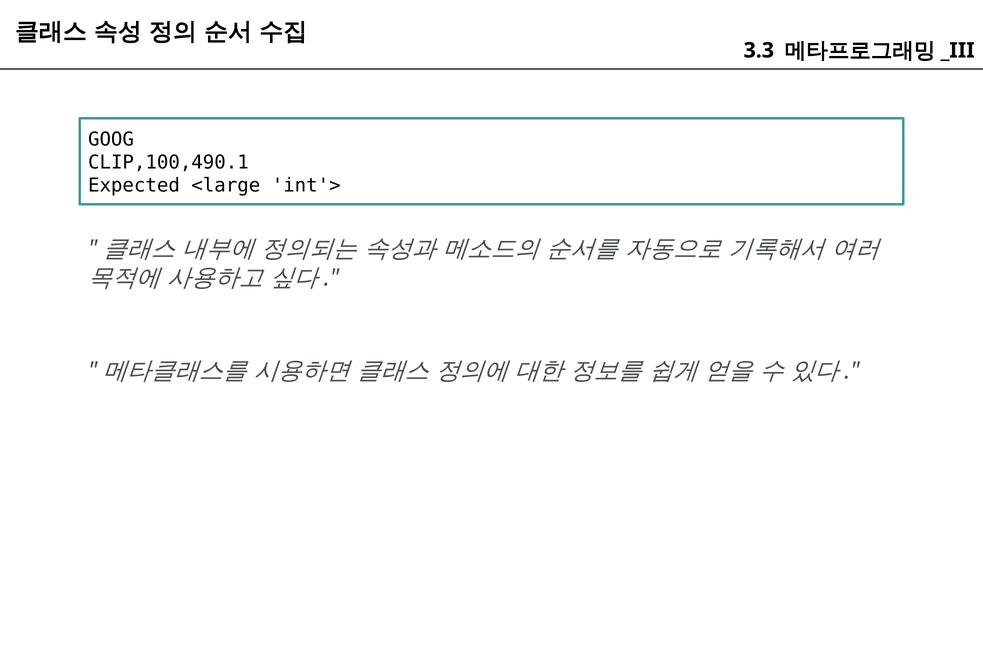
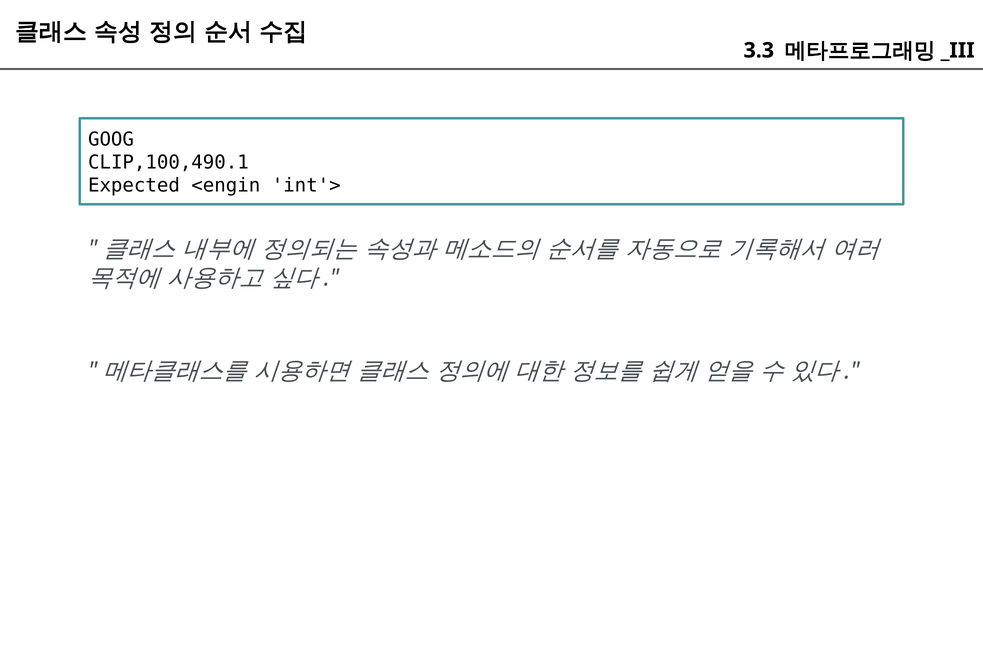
<large: <large -> <engin (226, 185)
